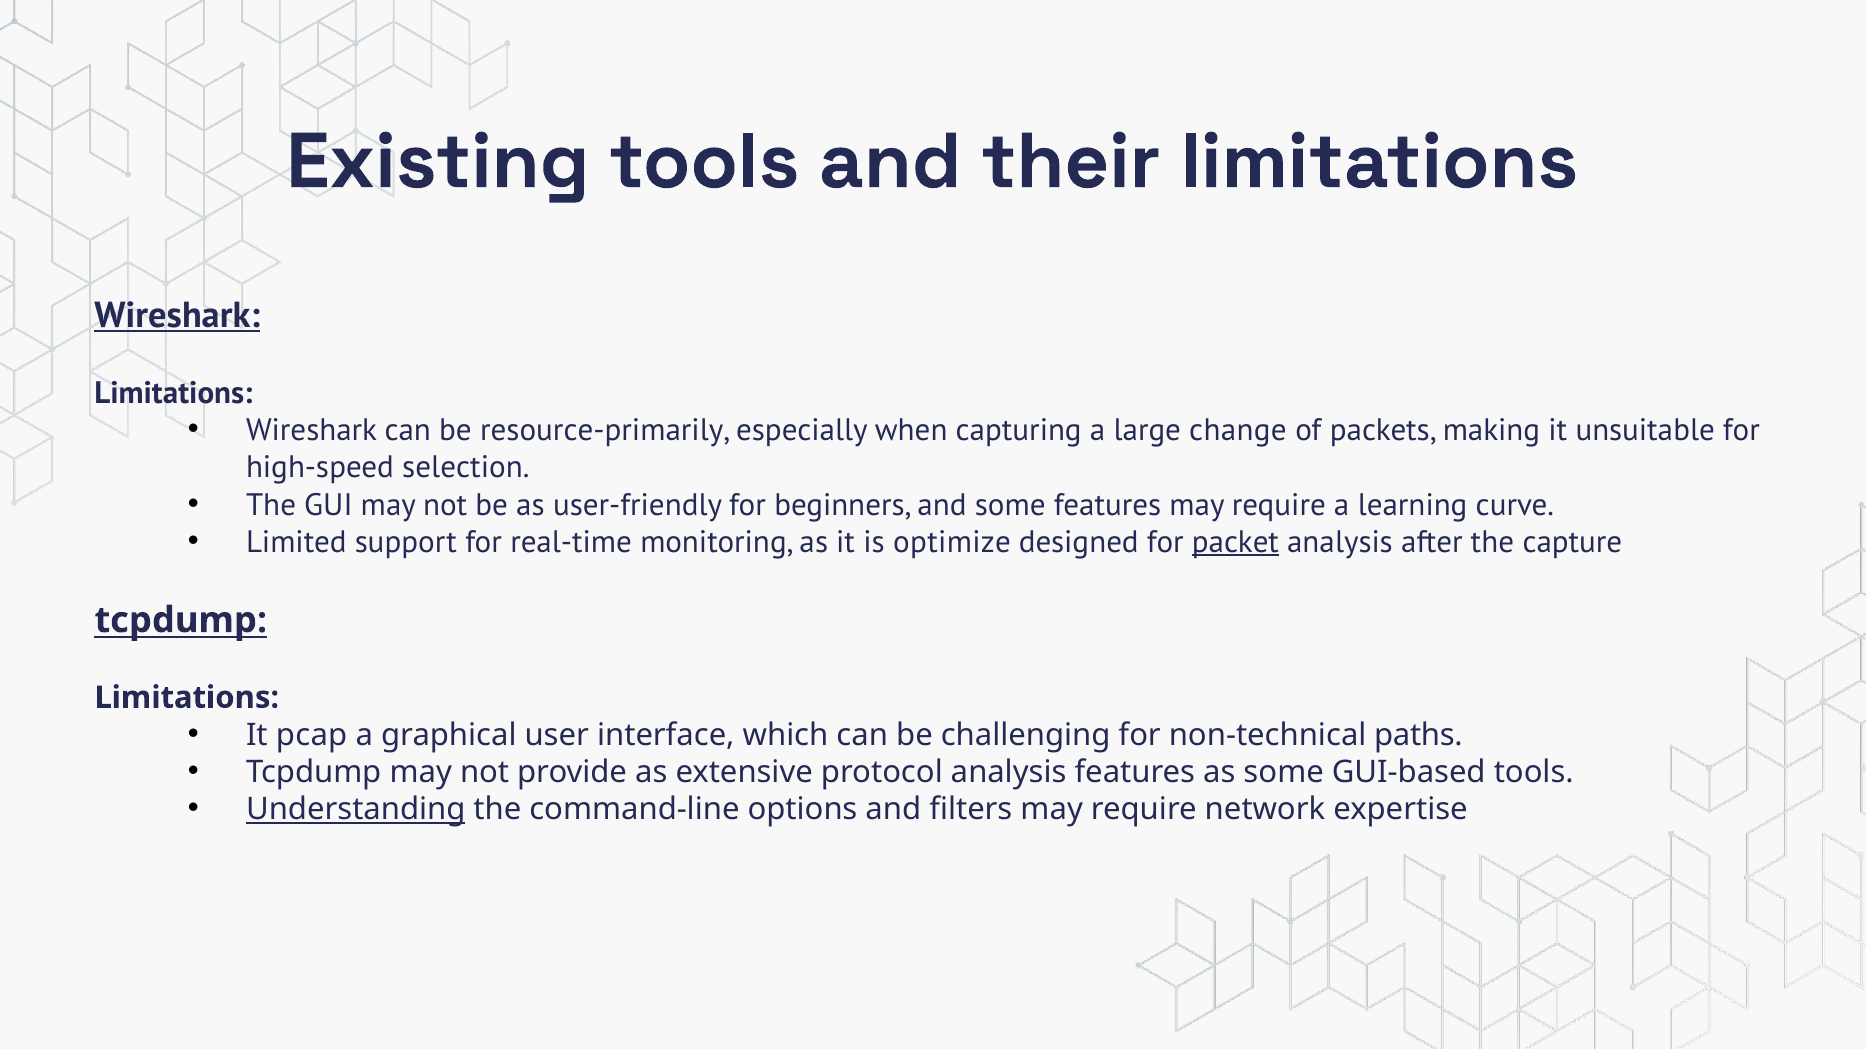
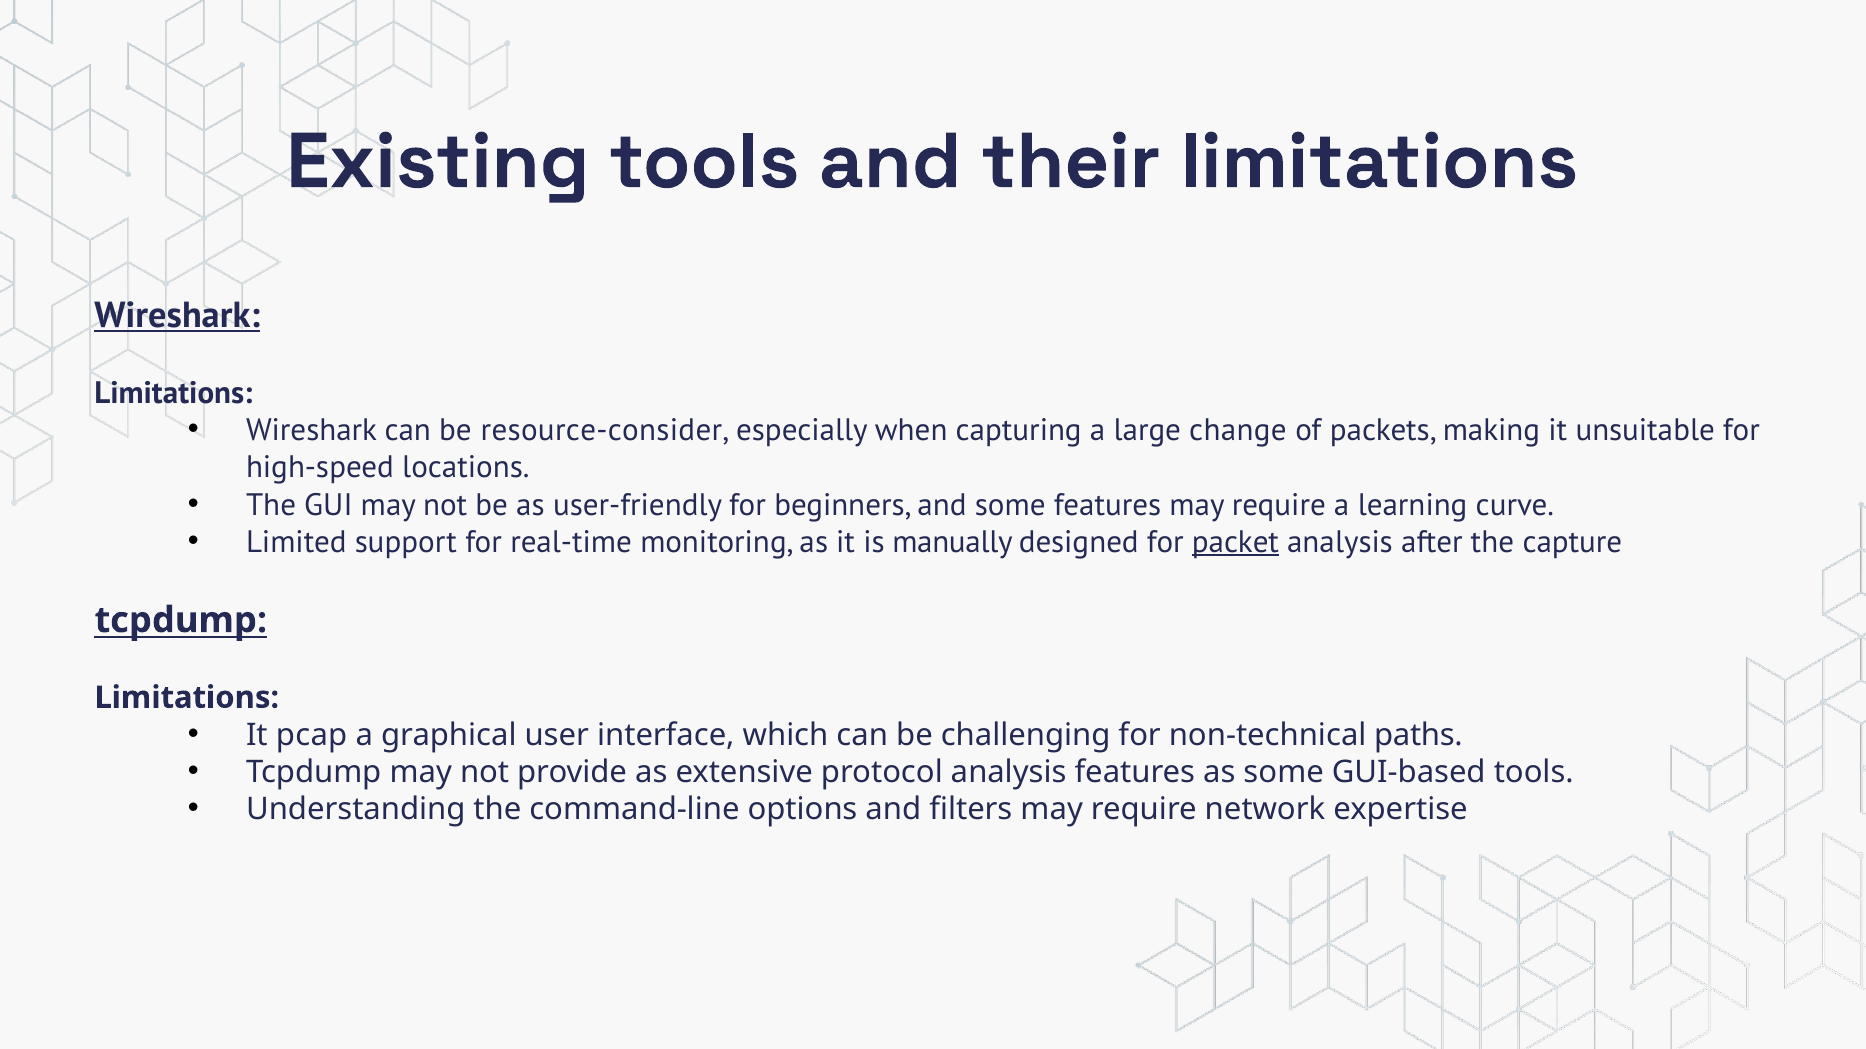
resource-primarily: resource-primarily -> resource-consider (605, 430)
selection: selection -> locations (466, 468)
optimize: optimize -> manually (952, 542)
Understanding underline: present -> none (356, 810)
